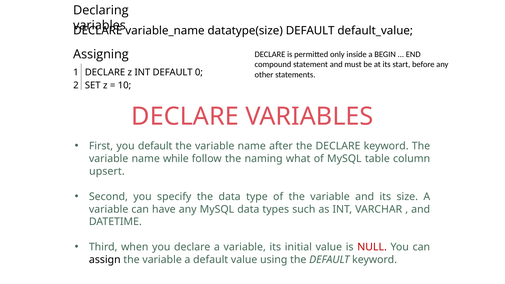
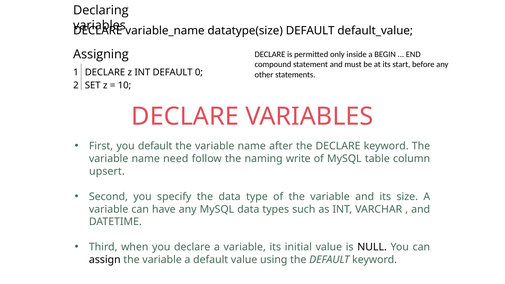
while: while -> need (176, 159)
what: what -> write (298, 159)
NULL colour: red -> black (372, 247)
